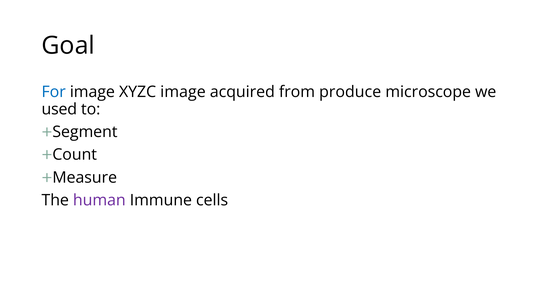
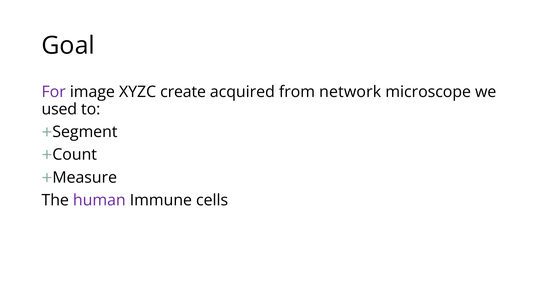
For colour: blue -> purple (54, 92)
XYZC image: image -> create (183, 92)
produce: produce -> network (350, 92)
